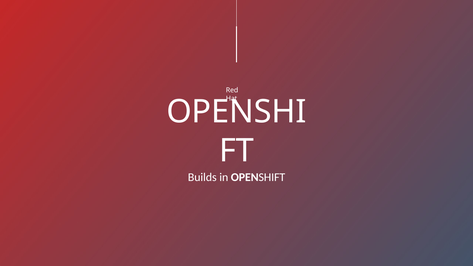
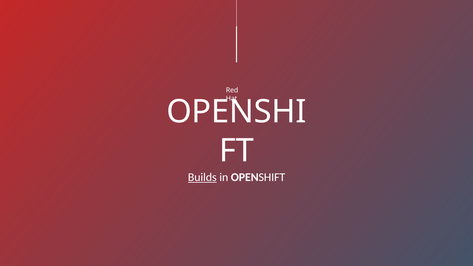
Builds underline: none -> present (202, 177)
